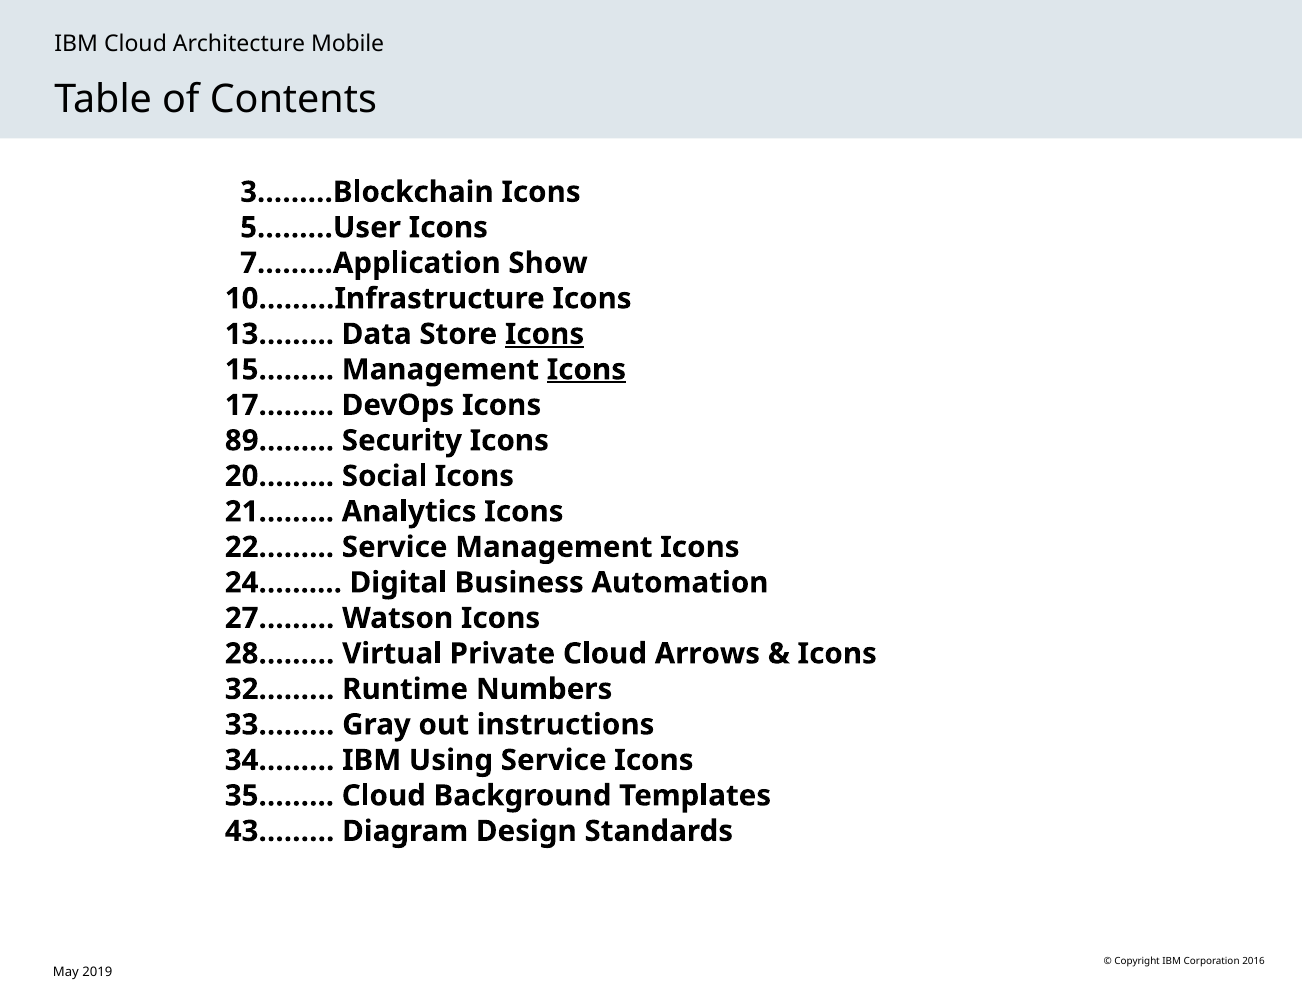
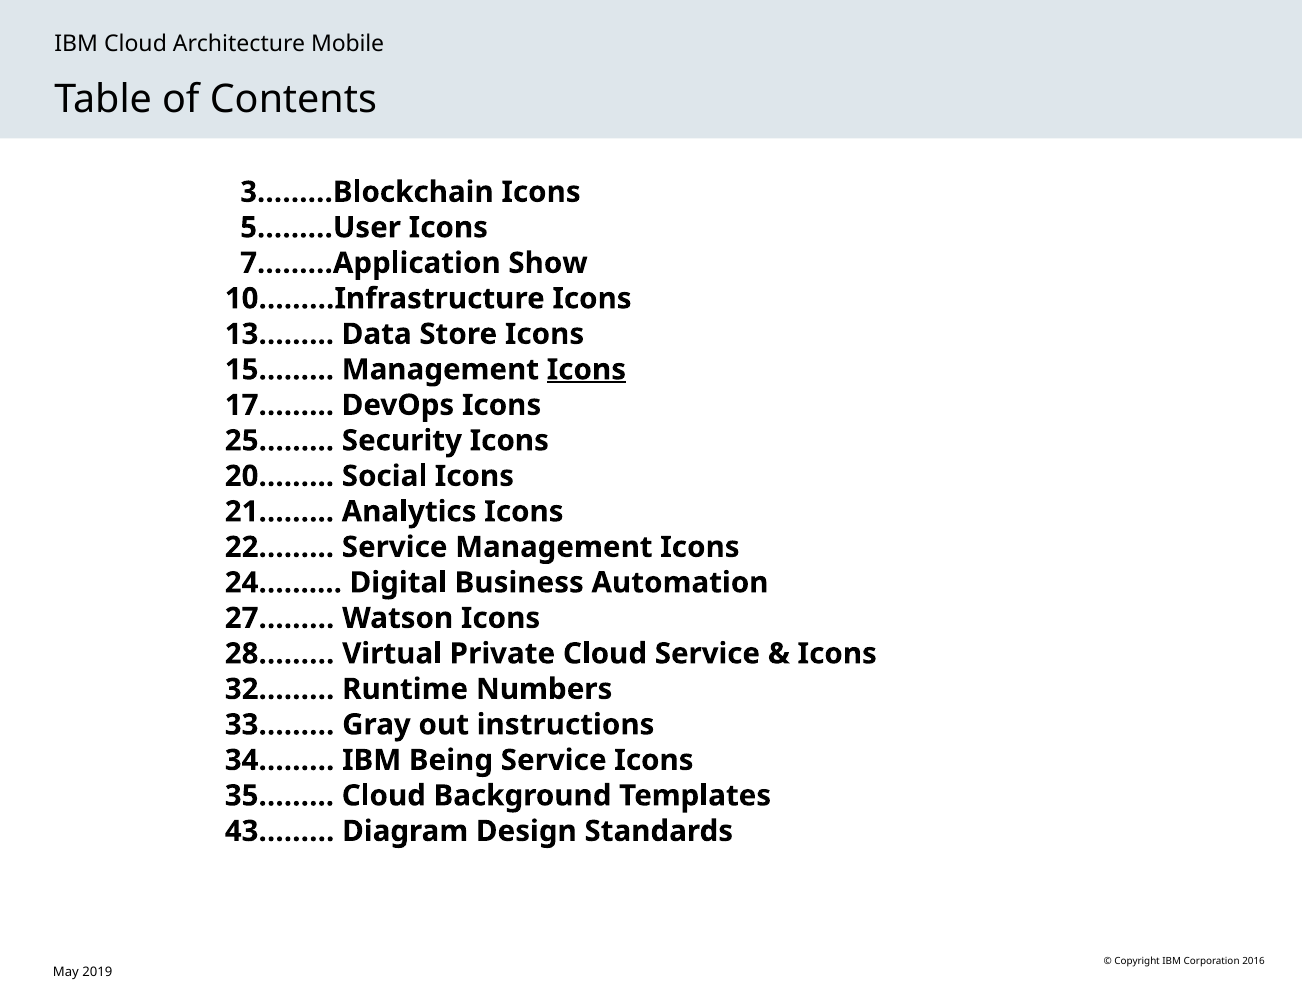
Icons underline: present -> none (545, 334)
89……: 89…… -> 25…… (279, 441)
Cloud Arrows: Arrows -> Service (707, 654)
Using: Using -> Being (451, 760)
